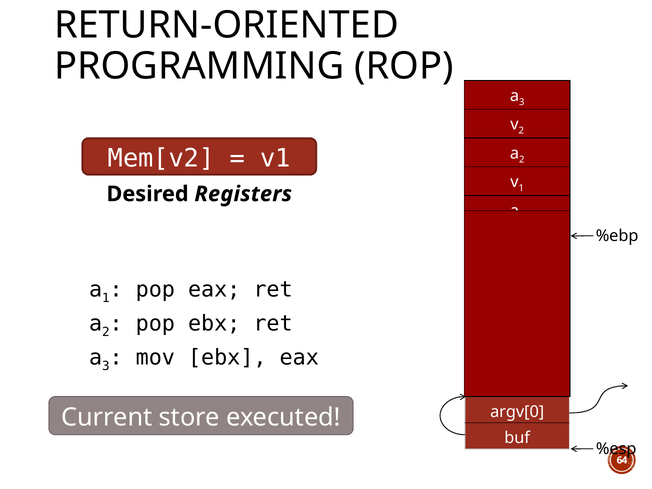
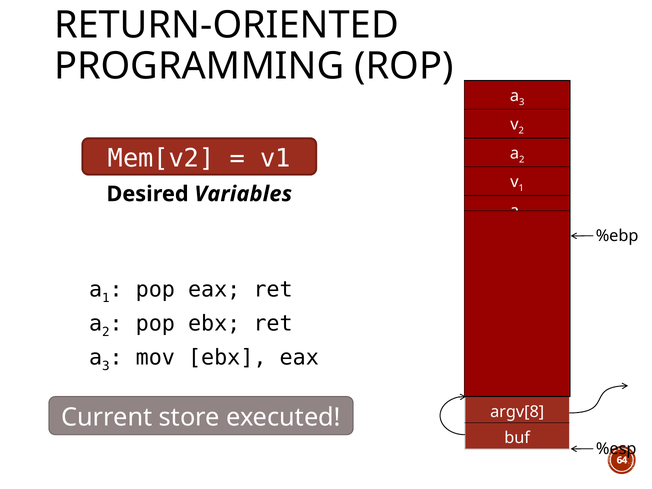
Registers: Registers -> Variables (243, 194)
argv[0: argv[0 -> argv[8 (517, 412)
